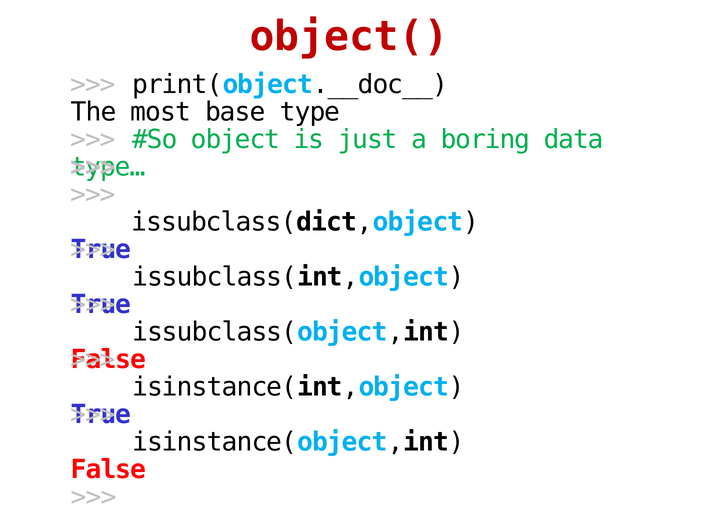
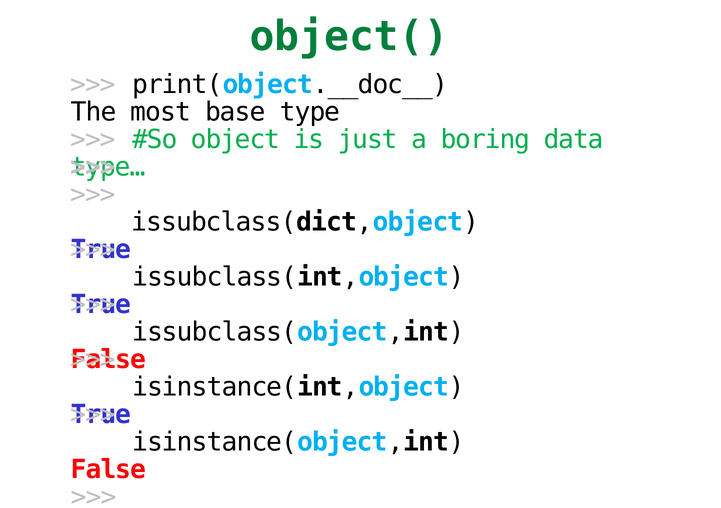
object( colour: red -> green (349, 37)
